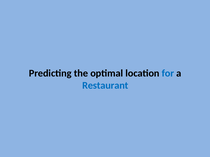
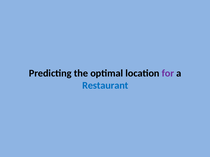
for colour: blue -> purple (168, 73)
